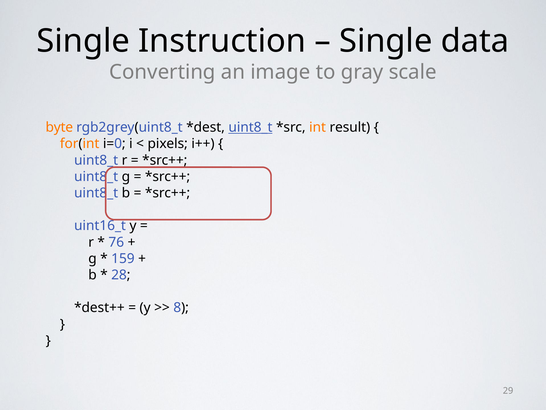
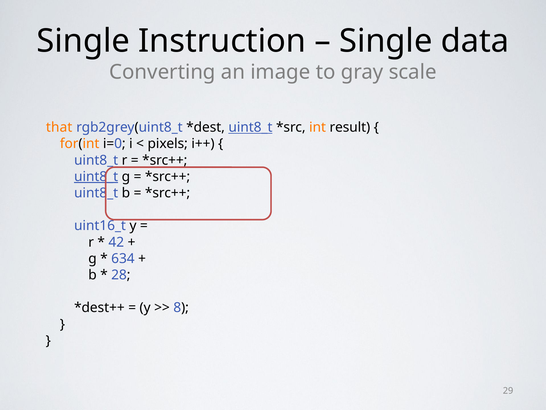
byte: byte -> that (59, 127)
uint8_t underline: none -> present (96, 176)
76: 76 -> 42 (116, 242)
159: 159 -> 634 (123, 258)
